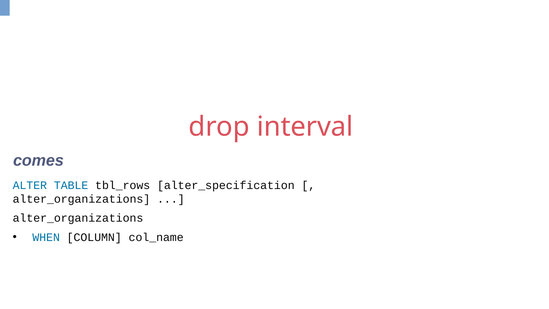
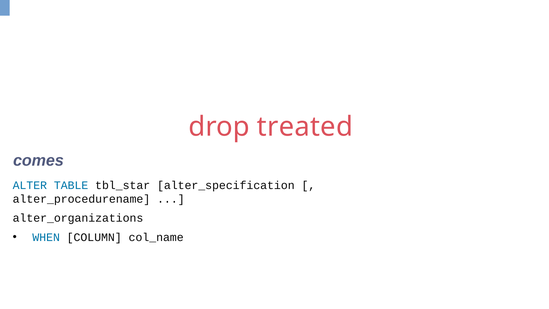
interval: interval -> treated (305, 127)
tbl_rows: tbl_rows -> tbl_star (123, 185)
alter_organizations: alter_organizations -> alter_procedurename (81, 199)
